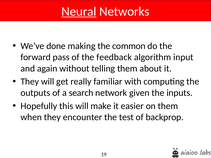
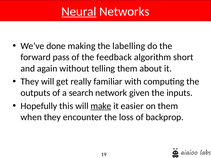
common: common -> labelling (129, 46)
input: input -> short (183, 57)
make underline: none -> present (101, 106)
test: test -> loss (126, 117)
